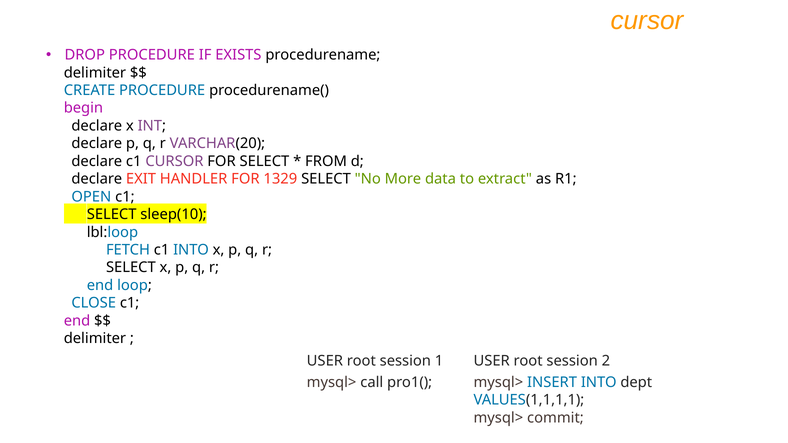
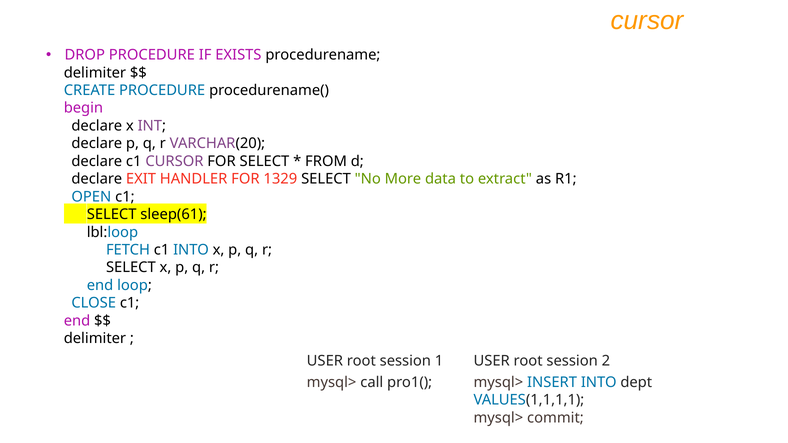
sleep(10: sleep(10 -> sleep(61 (174, 215)
